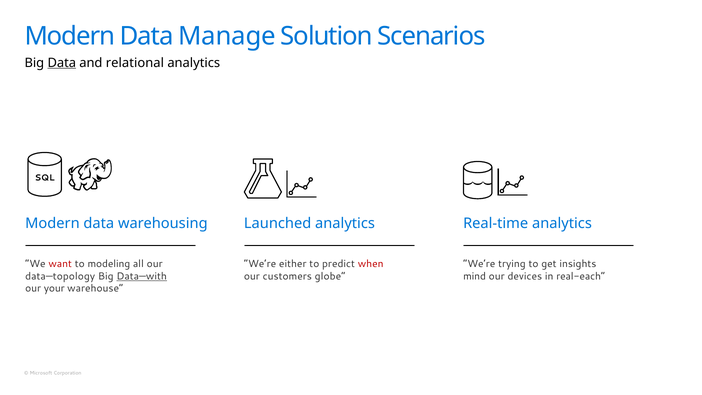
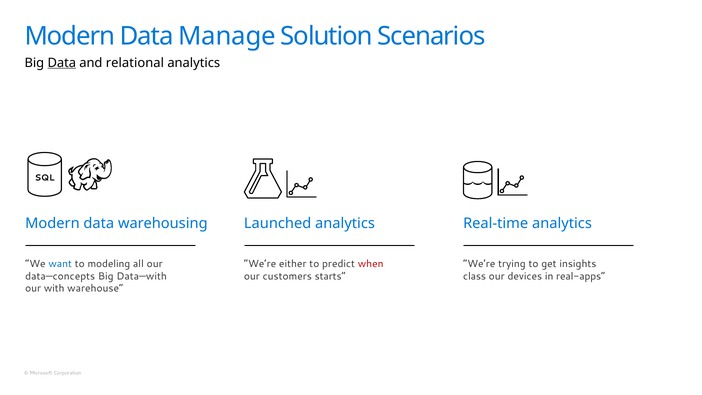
want colour: red -> blue (60, 264)
globe: globe -> starts (330, 276)
mind: mind -> class (475, 276)
real-each: real-each -> real-apps (581, 276)
data—topology: data—topology -> data—concepts (60, 276)
Data—with underline: present -> none (142, 276)
your: your -> with (54, 288)
